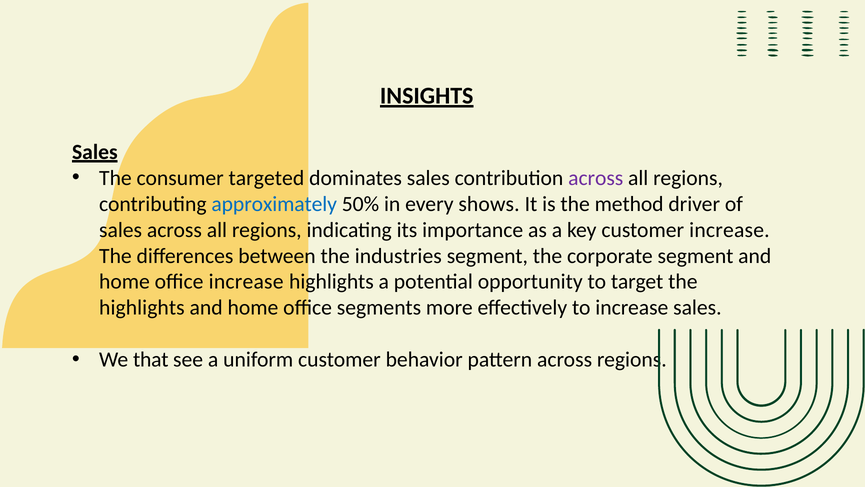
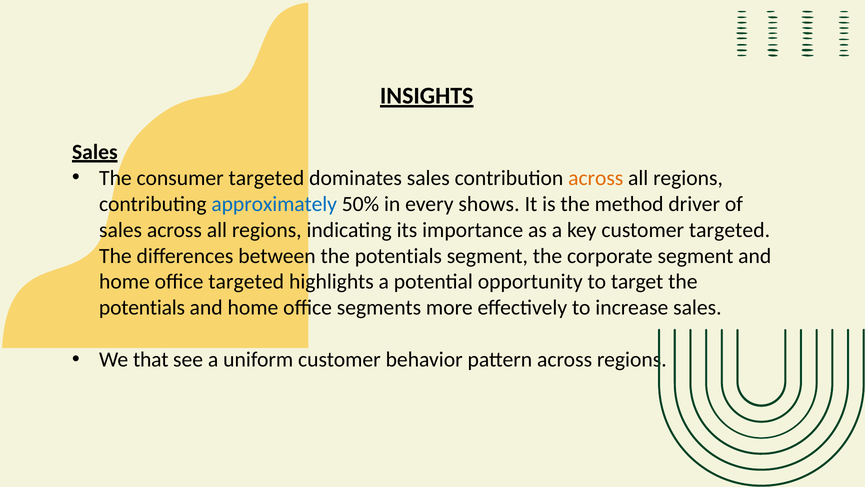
across colour: purple -> orange (596, 178)
customer increase: increase -> targeted (730, 230)
between the industries: industries -> potentials (398, 256)
office increase: increase -> targeted (246, 282)
highlights: highlights -> potentials (142, 308)
